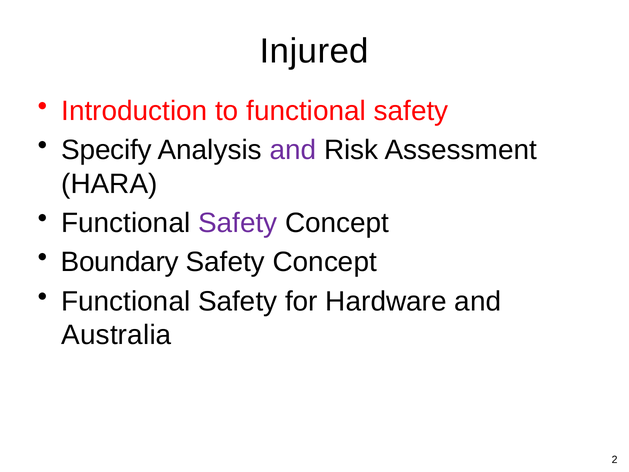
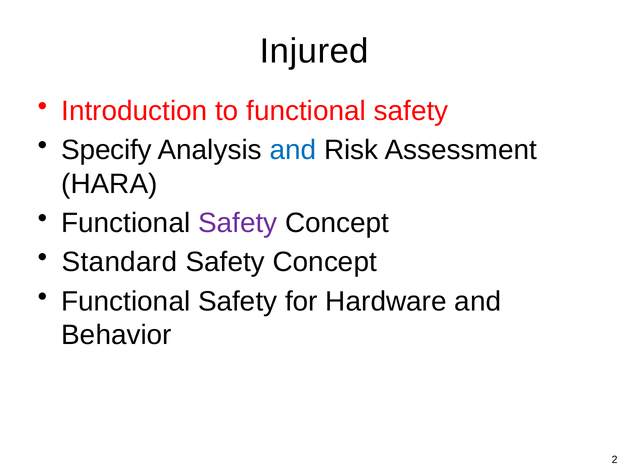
and colour: purple -> blue (293, 150)
Boundary: Boundary -> Standard (119, 262)
Australia: Australia -> Behavior (116, 335)
